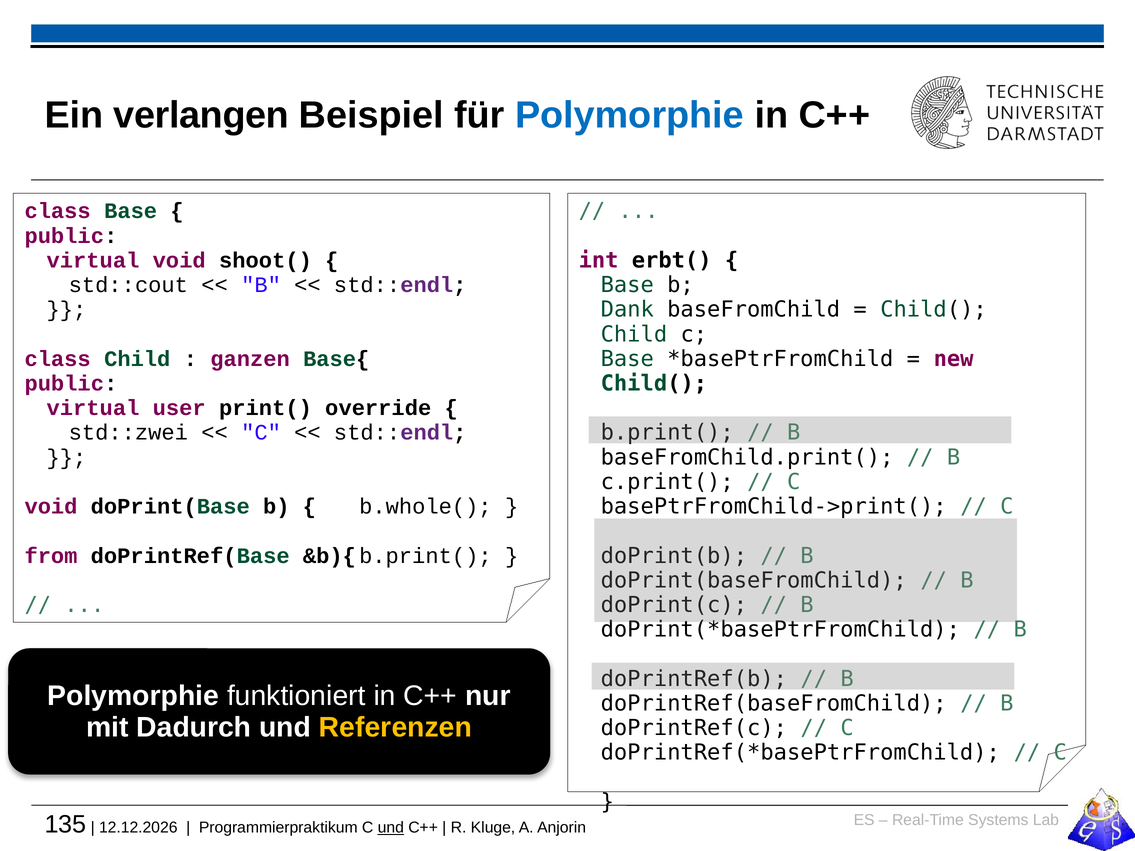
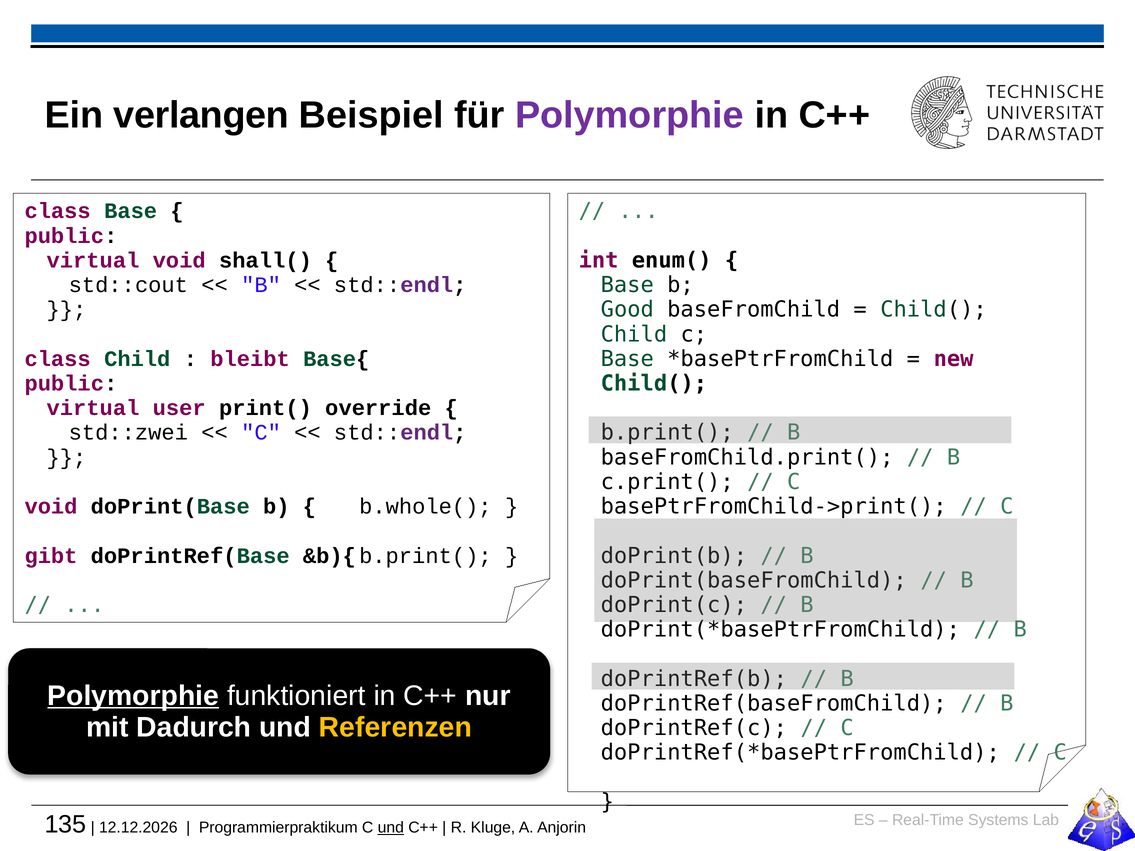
Polymorphie colour: blue -> purple (630, 115)
erbt(: erbt( -> enum( (672, 260)
shoot(: shoot( -> shall( (265, 260)
Dank: Dank -> Good (627, 310)
ganzen: ganzen -> bleibt (250, 359)
from: from -> gibt (51, 556)
Polymorphie underline: none -> present (133, 696)
